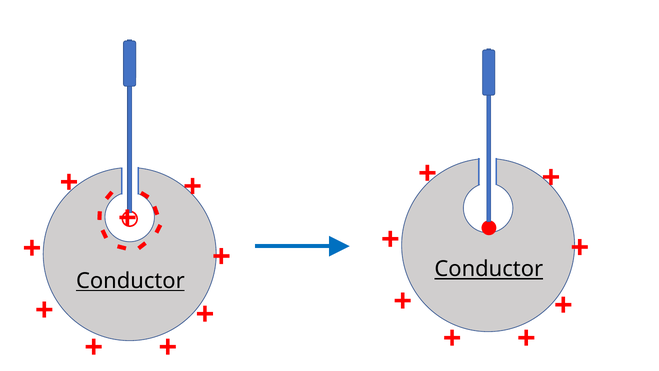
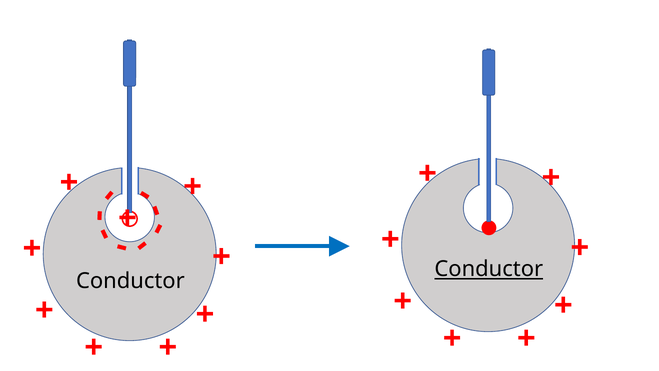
Conductor underline: present -> none (130, 281)
